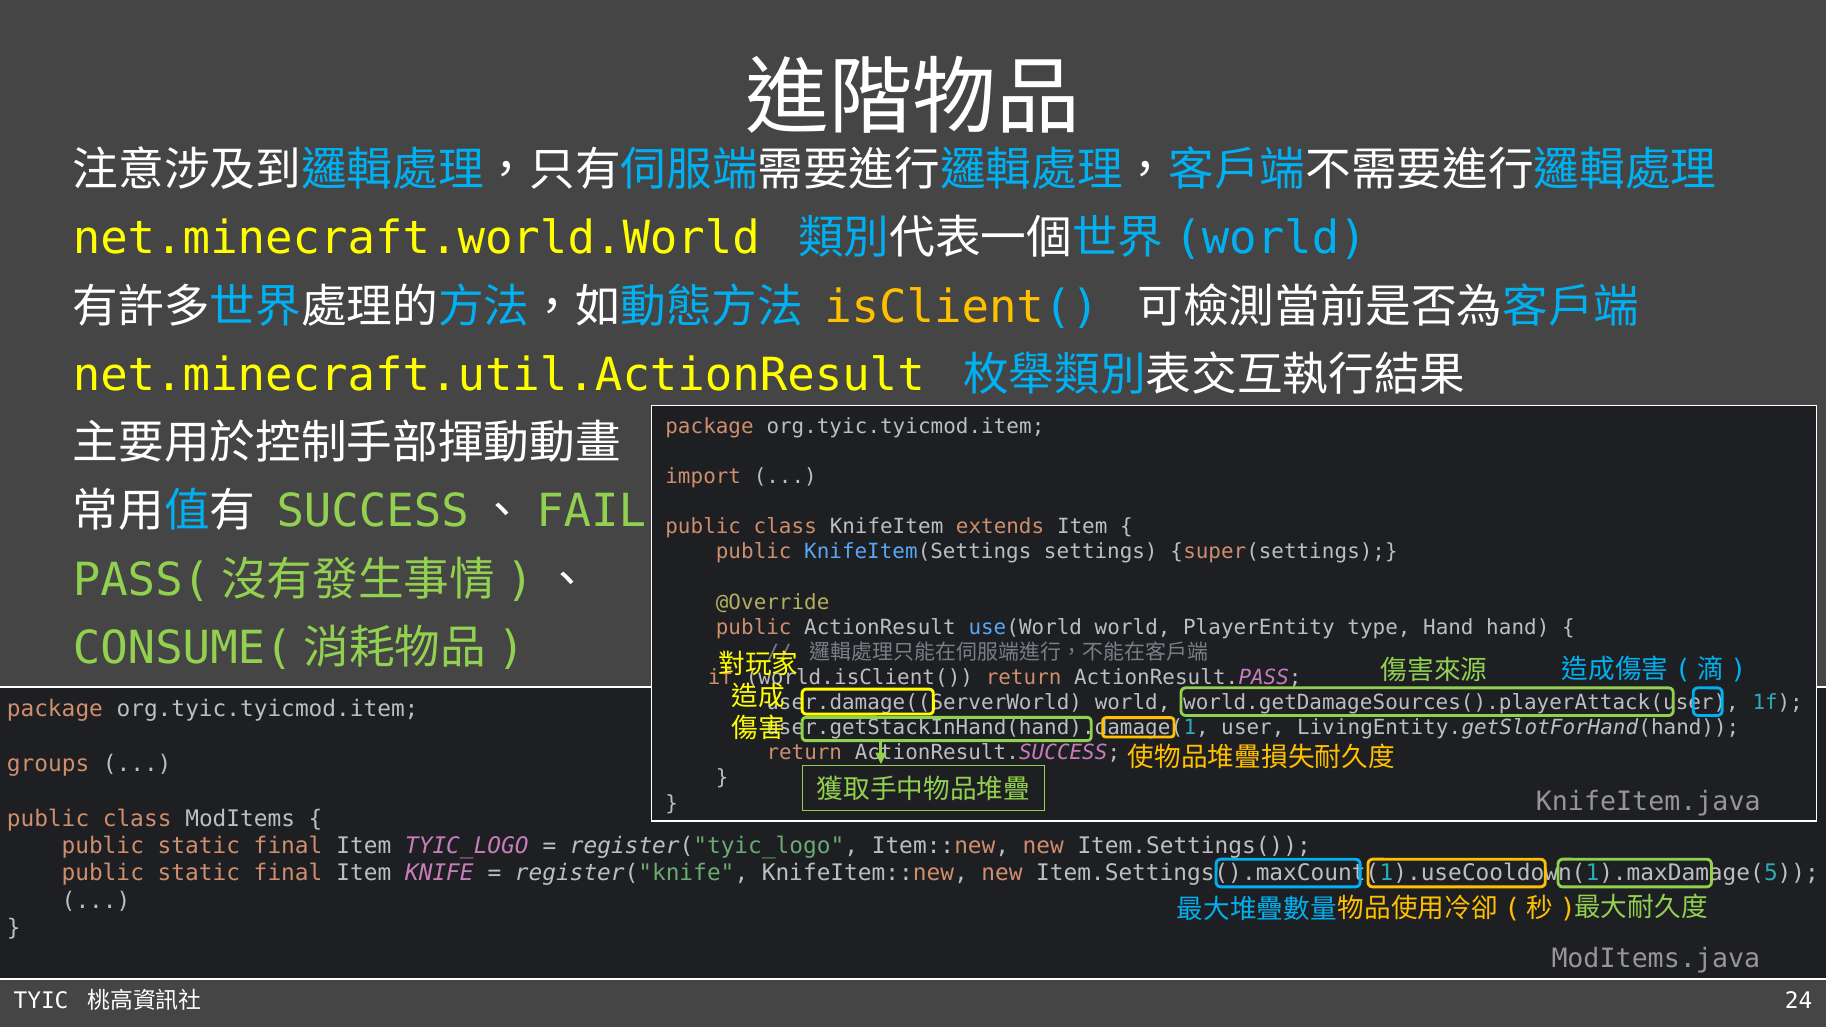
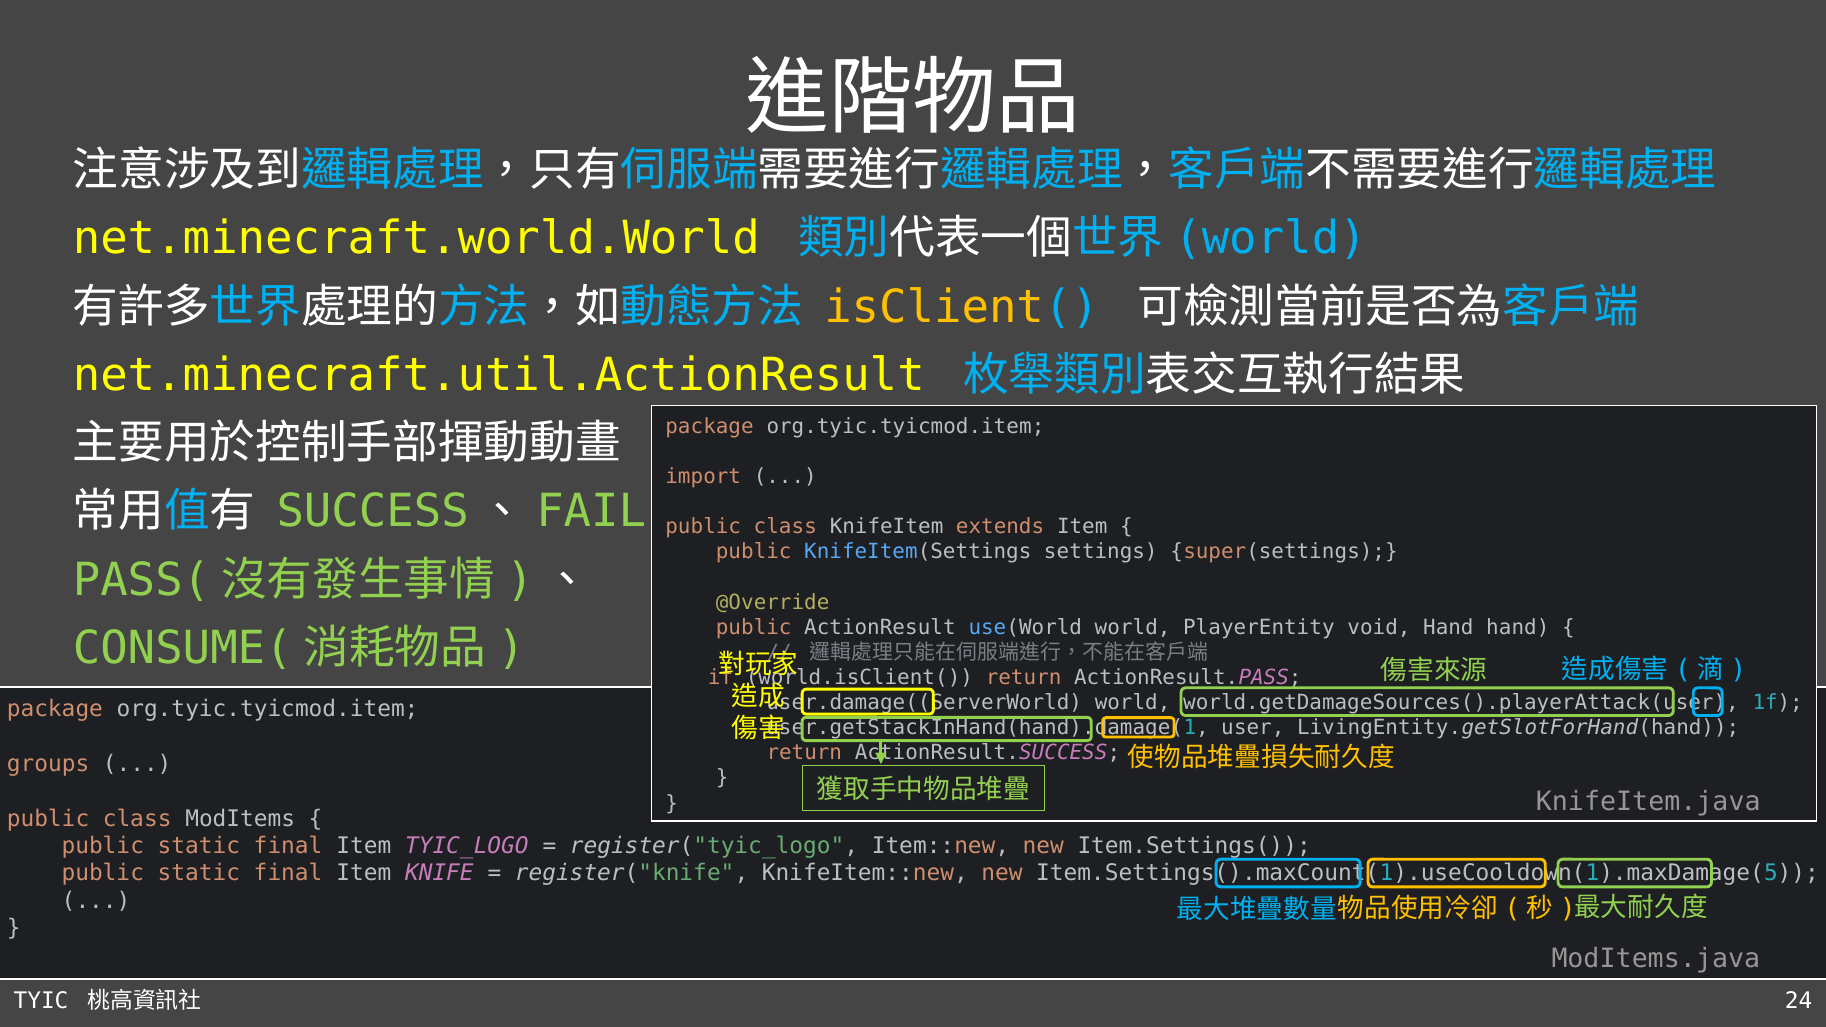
type: type -> void (1379, 627)
